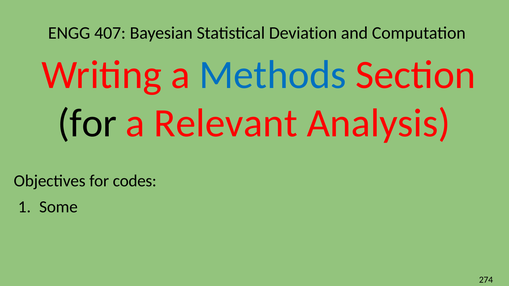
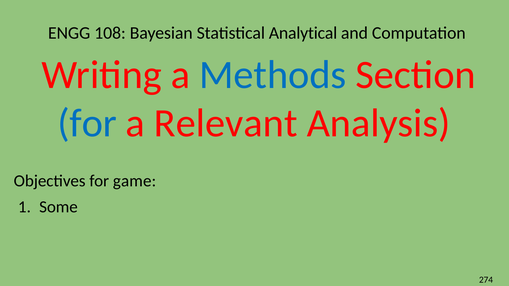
407: 407 -> 108 (110, 33)
Deviation: Deviation -> Analytical (303, 33)
for colour: black -> blue (87, 123)
codes: codes -> game (135, 181)
